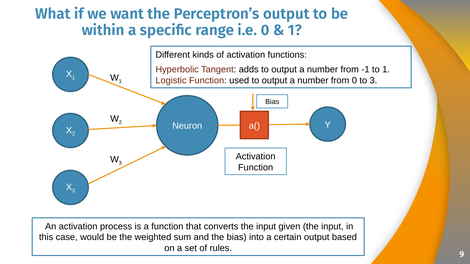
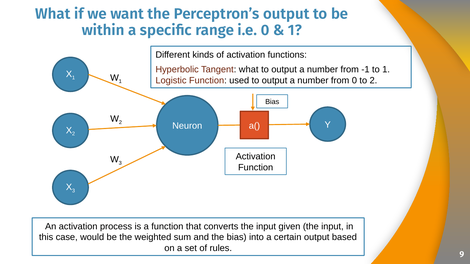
Tangent adds: adds -> what (249, 70)
to 3: 3 -> 2 (373, 81)
